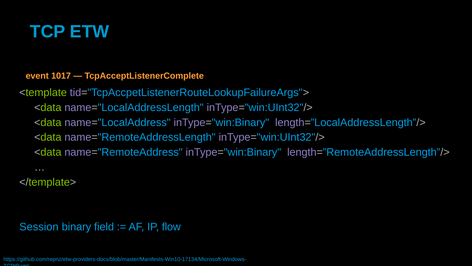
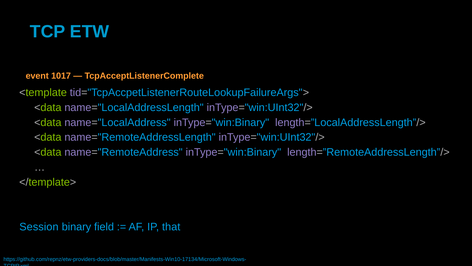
flow: flow -> that (171, 227)
